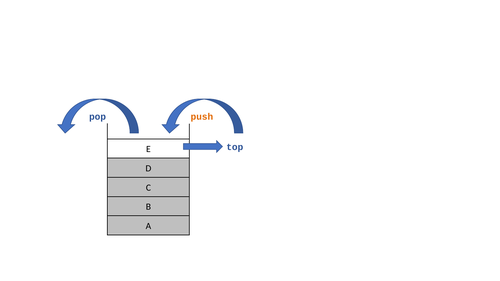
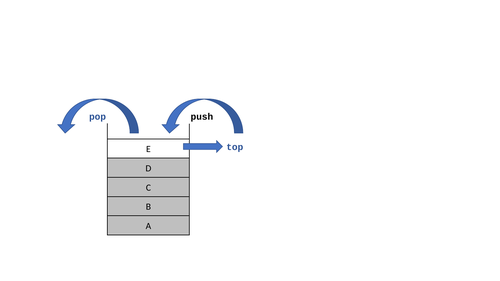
push colour: orange -> black (202, 117)
